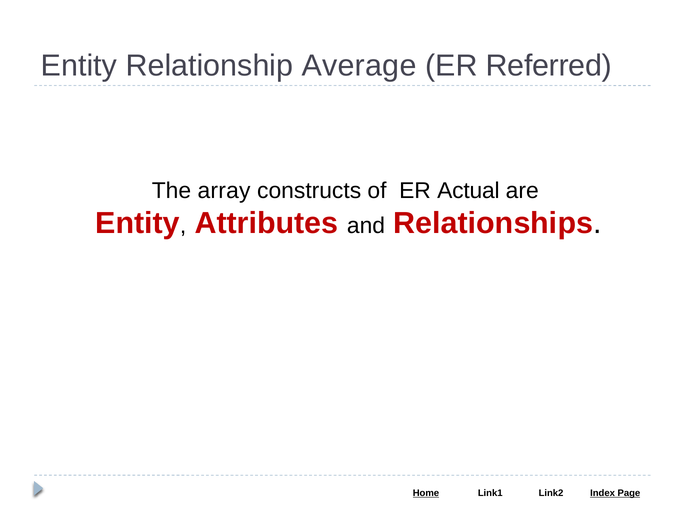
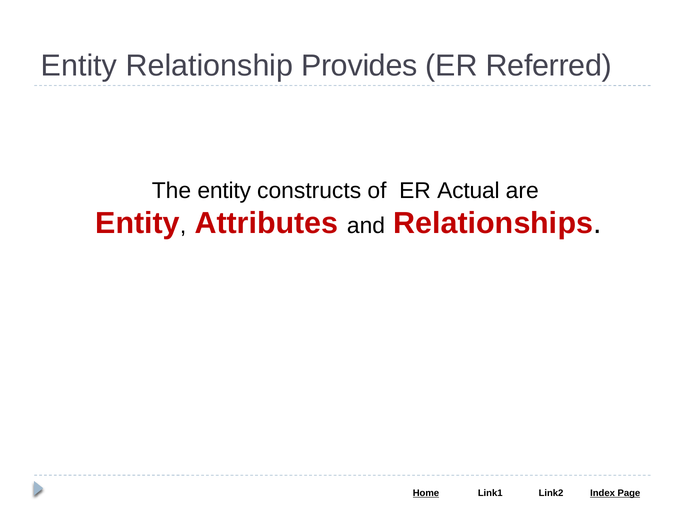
Average: Average -> Provides (359, 66)
The array: array -> entity (224, 191)
